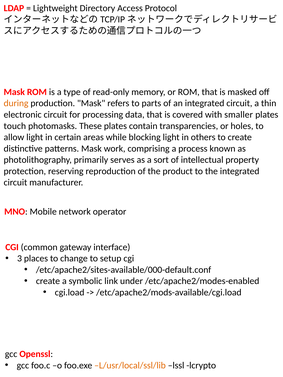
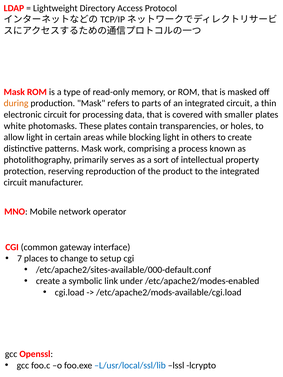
touch: touch -> white (15, 126)
3: 3 -> 7 (20, 259)
L/usr/local/ssl/lib colour: orange -> blue (130, 366)
